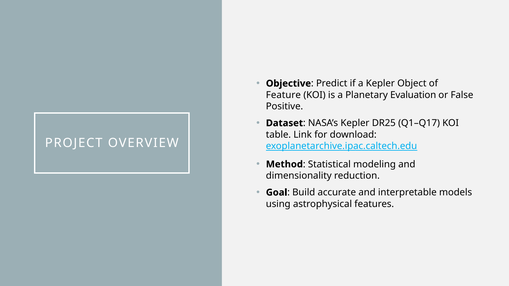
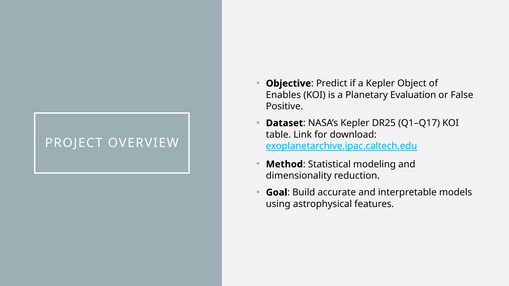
Feature: Feature -> Enables (283, 95)
